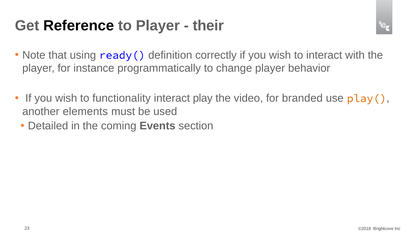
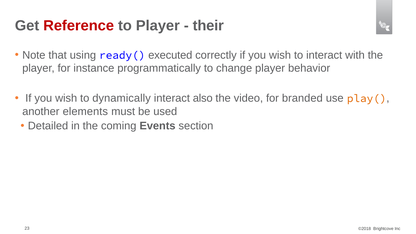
Reference colour: black -> red (79, 26)
definition: definition -> executed (170, 55)
functionality: functionality -> dynamically (122, 98)
play: play -> also (203, 98)
